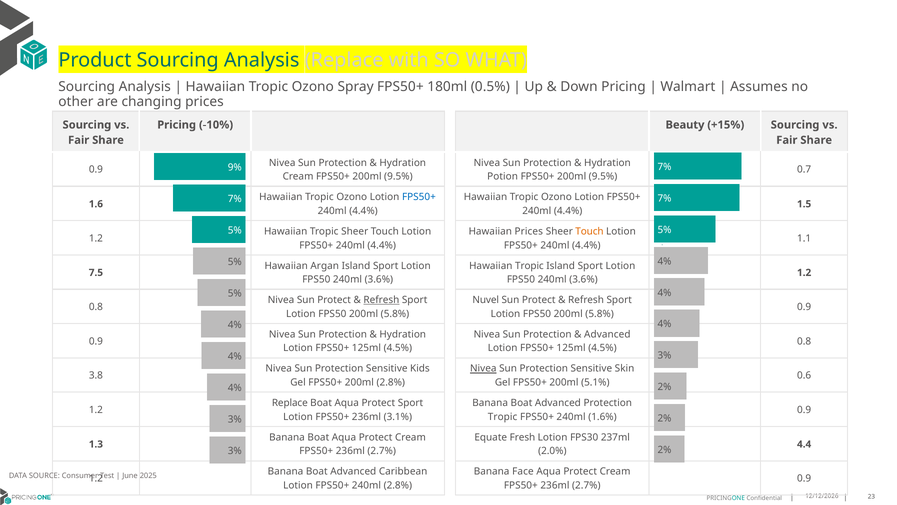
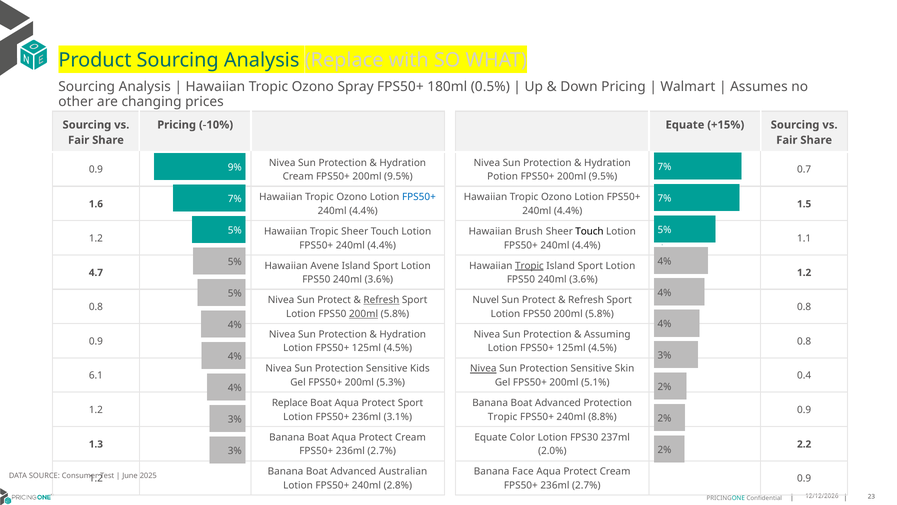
Beauty: Beauty -> Equate (685, 125)
Hawaiian Prices: Prices -> Brush (529, 231)
Touch colour: orange -> black (589, 231)
Argan: Argan -> Avene (325, 266)
Tropic underline: none -> present (529, 266)
7.5: 7.5 -> 4.7 (96, 272)
0.9: 0.9 -> 0.8 (804, 307)
200ml underline: none -> present (364, 314)
Advanced: Advanced -> Assuming (607, 334)
3.8: 3.8 -> 6.1 (96, 375)
0.6: 0.6 -> 0.4 (804, 375)
200ml 2.8%: 2.8% -> 5.3% (391, 382)
1.6%: 1.6% -> 8.8% (602, 416)
Fresh: Fresh -> Color (522, 437)
4.4: 4.4 -> 2.2 (804, 444)
Caribbean: Caribbean -> Australian (403, 471)
